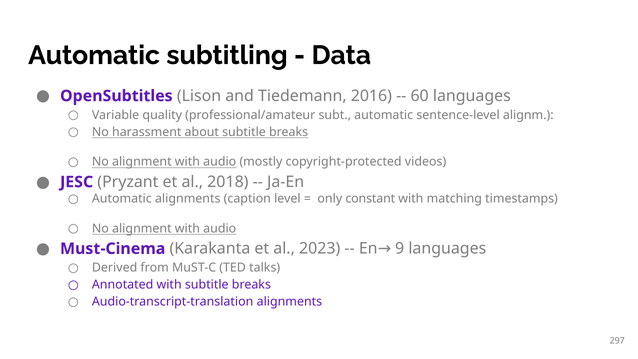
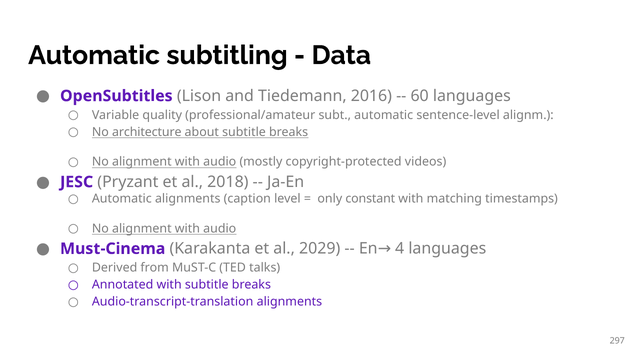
harassment: harassment -> architecture (147, 132)
2023: 2023 -> 2029 (320, 249)
9: 9 -> 4 (400, 249)
